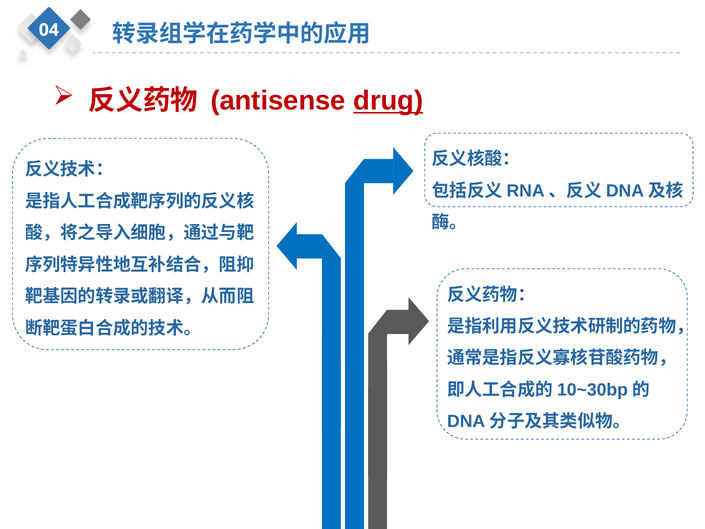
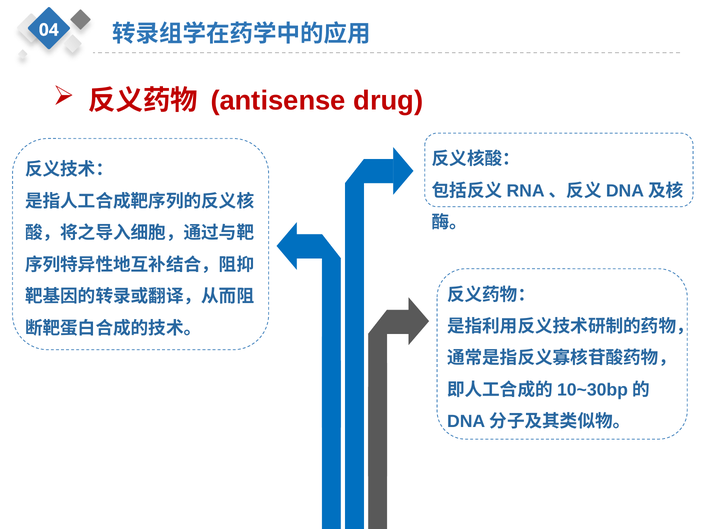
drug underline: present -> none (388, 101)
